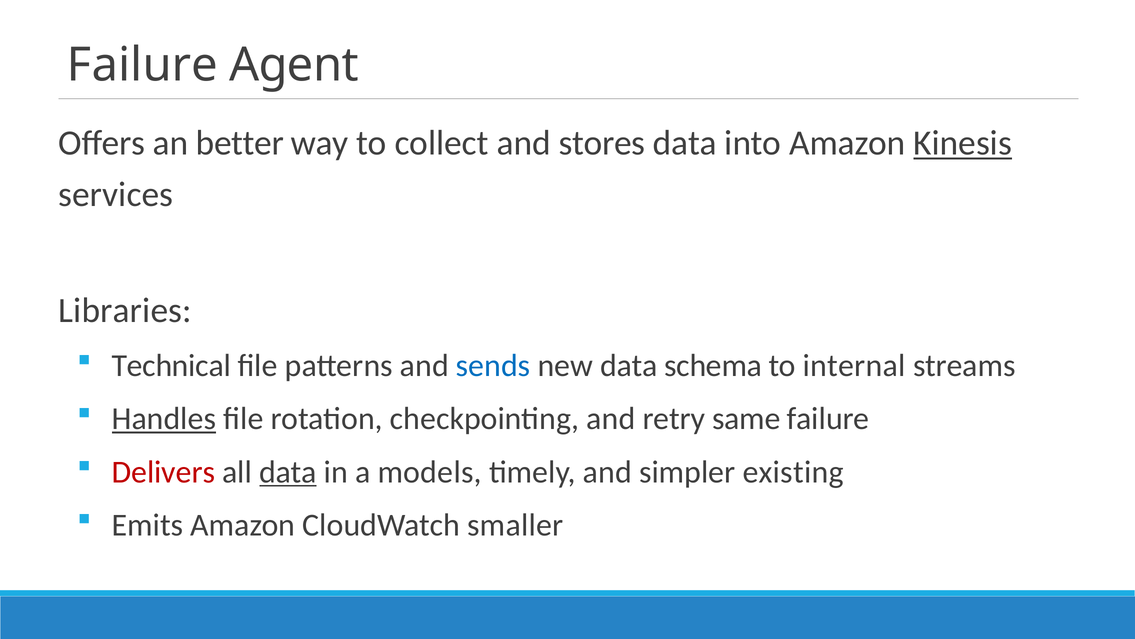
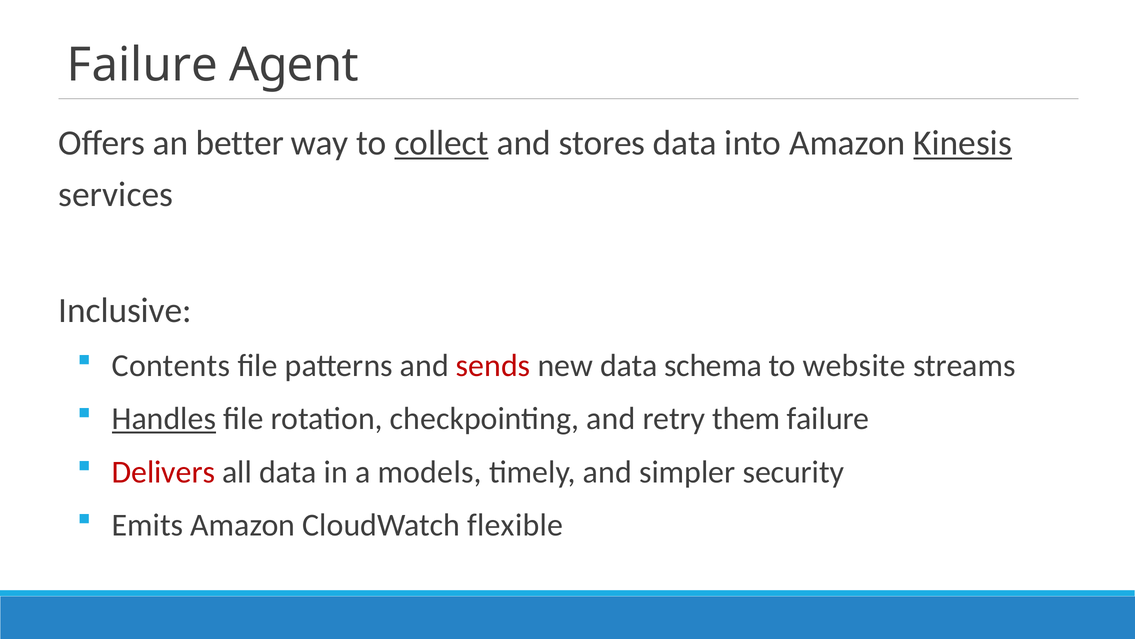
collect underline: none -> present (442, 143)
Libraries: Libraries -> Inclusive (125, 310)
Technical: Technical -> Contents (171, 365)
sends colour: blue -> red (493, 365)
internal: internal -> website (854, 365)
same: same -> them (746, 419)
data underline: present -> none (288, 472)
existing: existing -> security (793, 472)
smaller: smaller -> flexible (515, 525)
